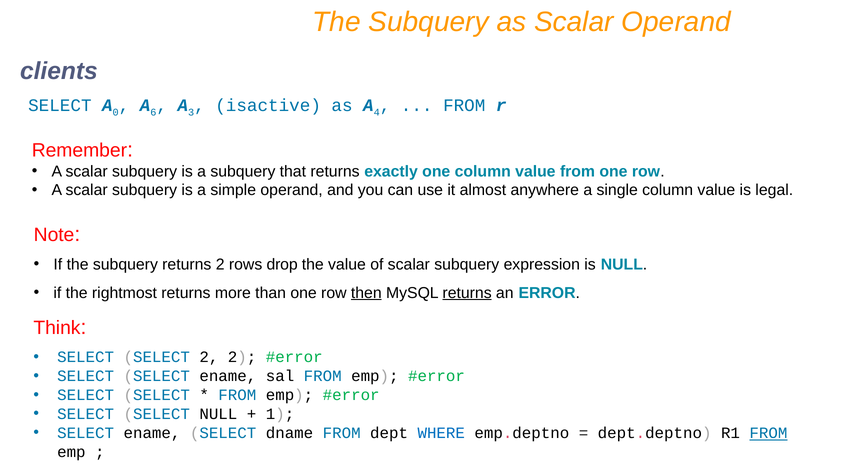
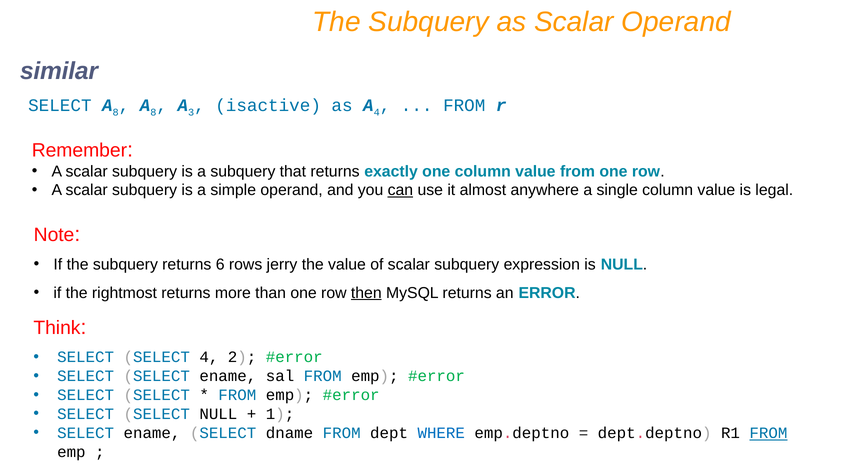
clients: clients -> similar (59, 71)
SELECT A 0: 0 -> 8 (116, 113)
6: 6 -> 8 (153, 113)
can underline: none -> present (400, 190)
returns 2: 2 -> 6 (220, 264)
drop: drop -> jerry (282, 264)
returns underline: present -> none (467, 293)
SELECT 2: 2 -> 4 (209, 357)
